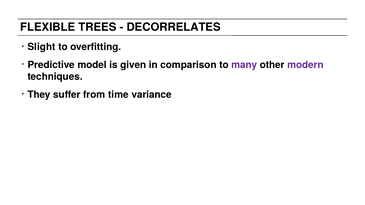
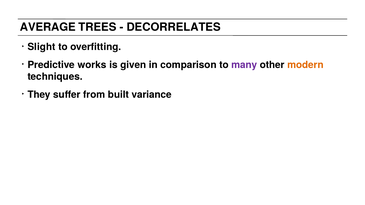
FLEXIBLE: FLEXIBLE -> AVERAGE (48, 27)
model: model -> works (92, 65)
modern colour: purple -> orange (305, 65)
time: time -> built (118, 94)
